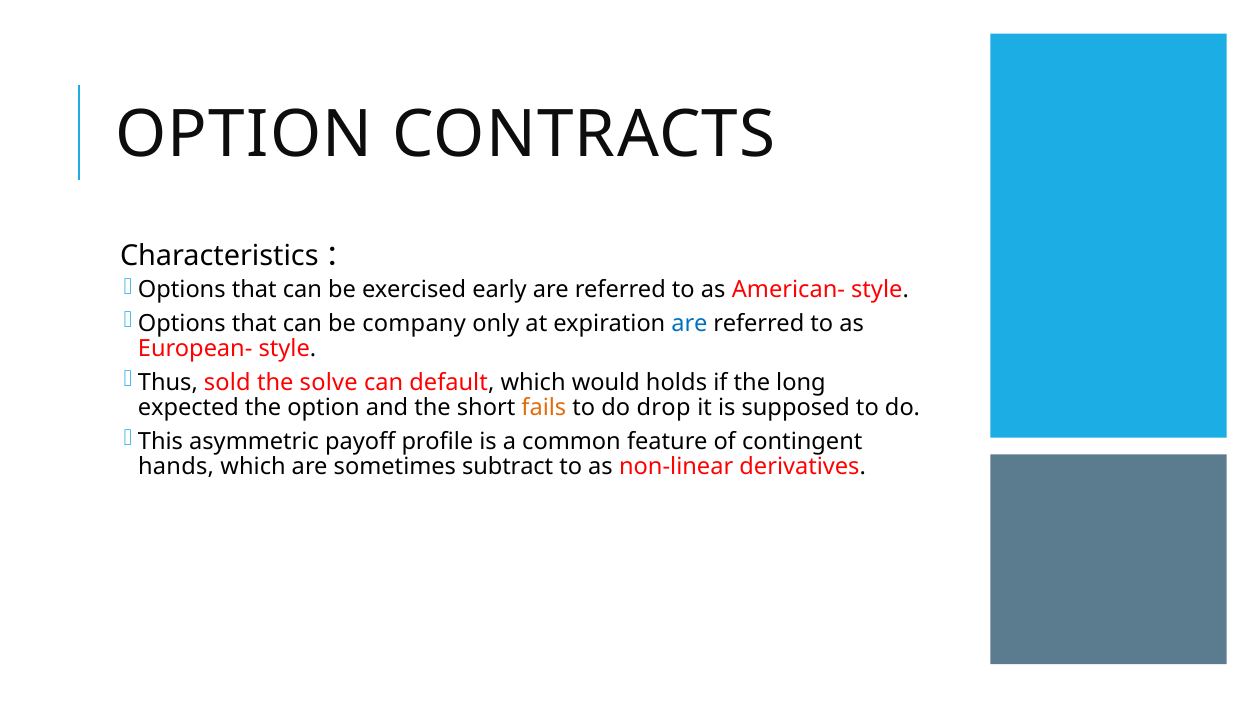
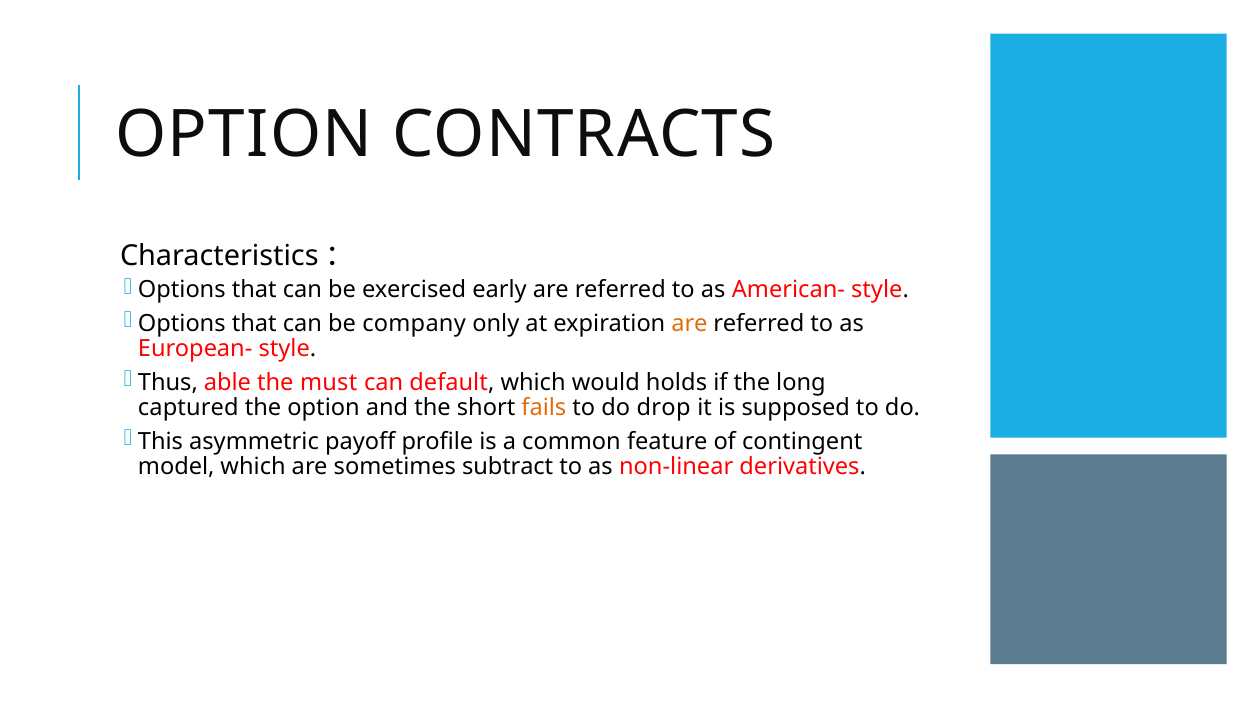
are colour: blue -> orange (689, 323)
sold: sold -> able (228, 382)
solve: solve -> must (329, 382)
expected: expected -> captured (188, 408)
hands: hands -> model (176, 467)
